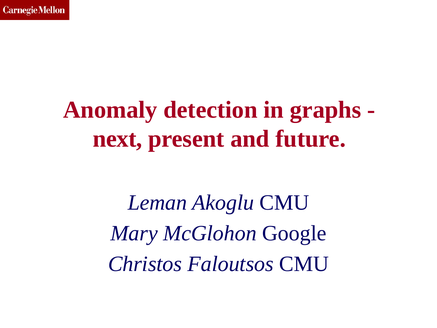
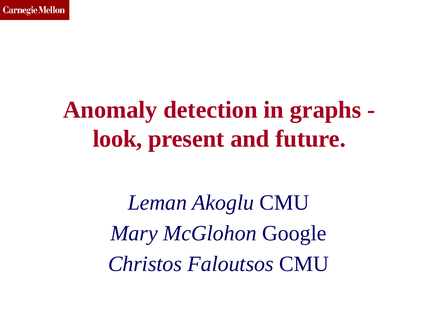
next: next -> look (118, 139)
